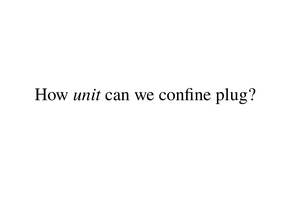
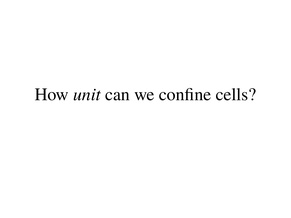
plug: plug -> cells (236, 95)
